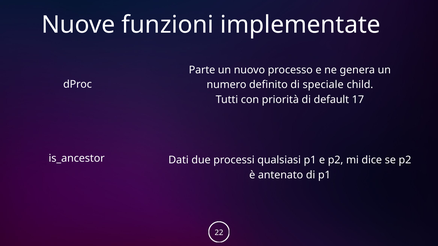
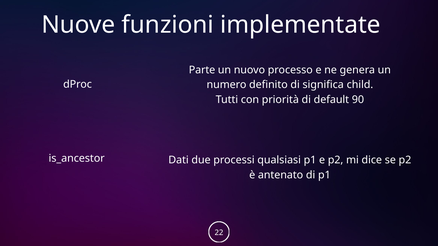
speciale: speciale -> significa (323, 85)
17: 17 -> 90 (358, 100)
